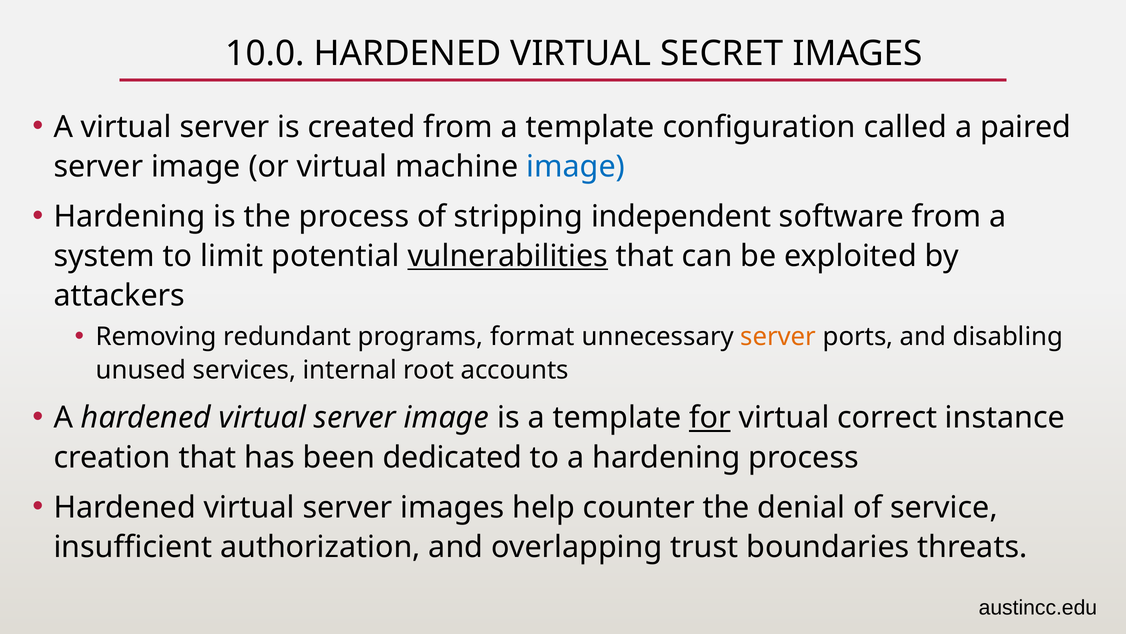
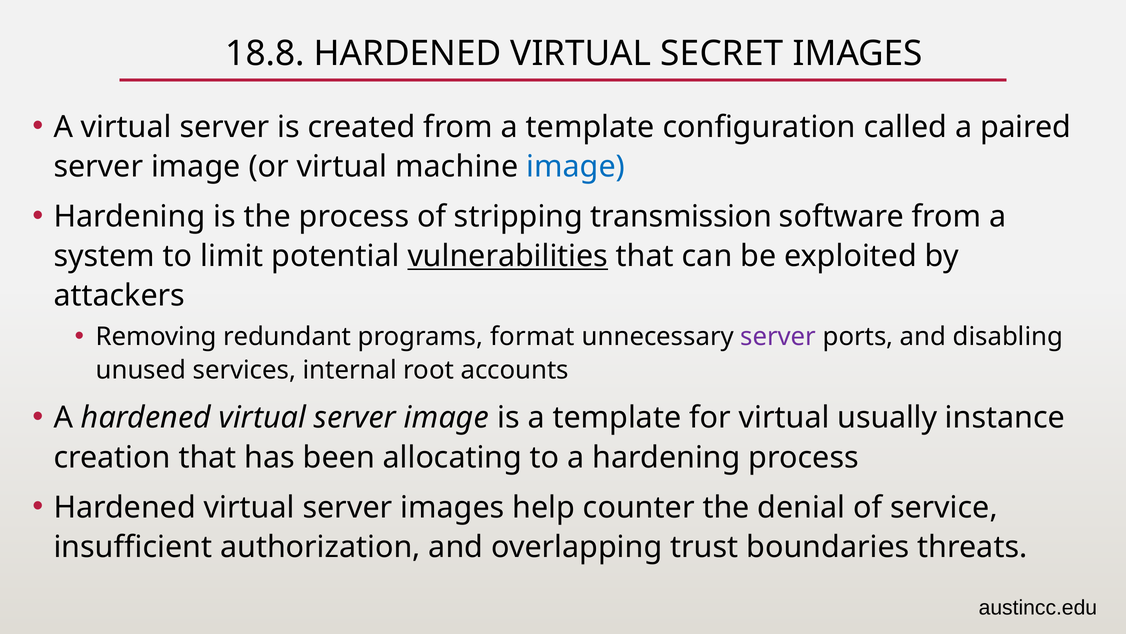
10.0: 10.0 -> 18.8 (265, 54)
independent: independent -> transmission (681, 216)
server colour: orange -> purple (778, 337)
for underline: present -> none (710, 418)
correct: correct -> usually (887, 418)
dedicated: dedicated -> allocating (452, 457)
